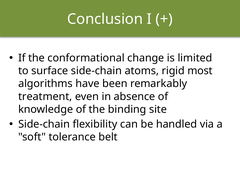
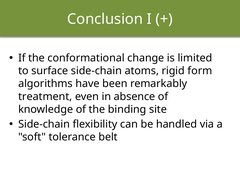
most: most -> form (200, 71)
